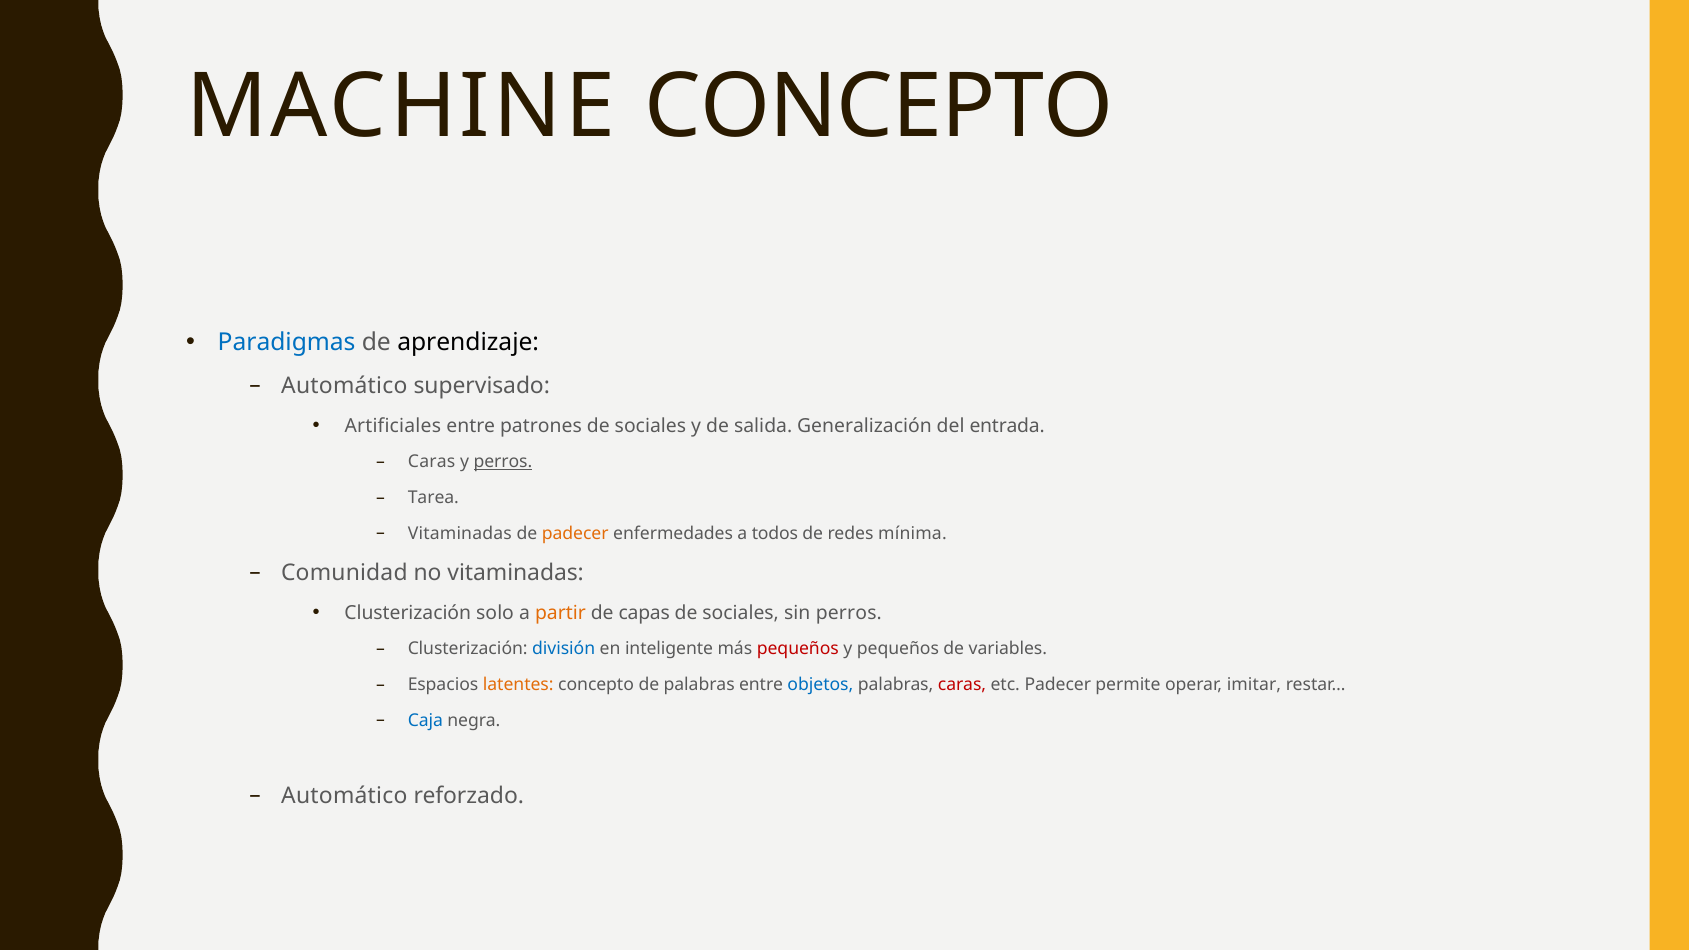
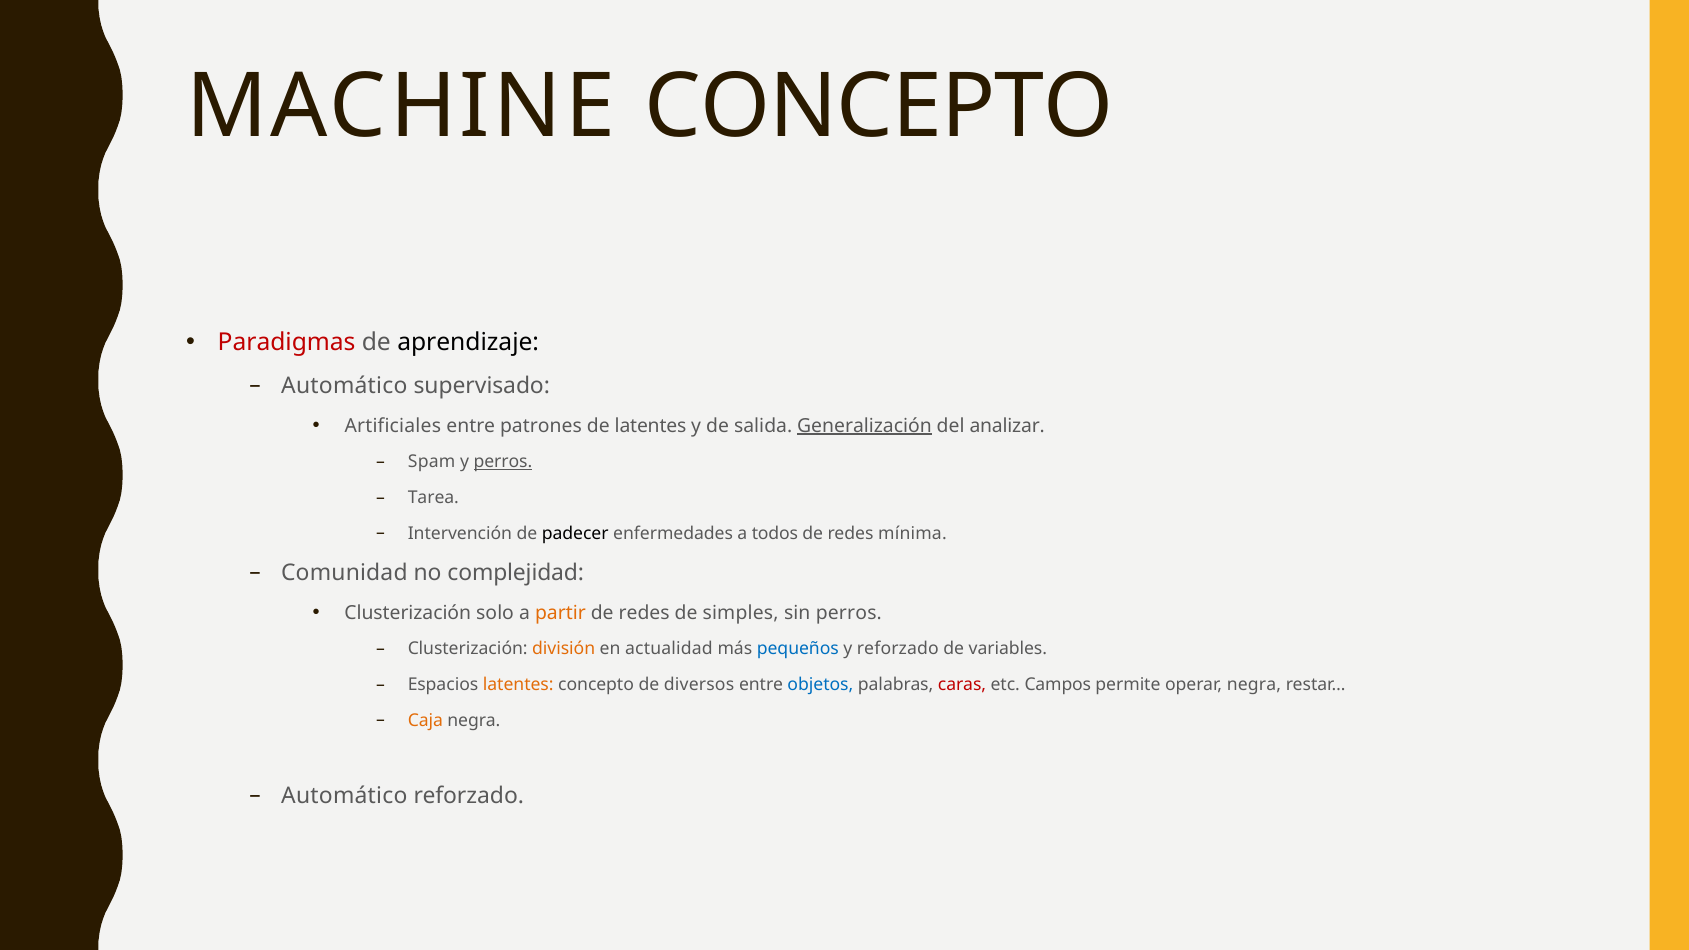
Paradigmas colour: blue -> red (287, 342)
sociales: sociales -> latentes (651, 426)
Generalización underline: none -> present (864, 426)
entrada: entrada -> analizar (1007, 426)
Caras: Caras -> Spam (432, 462)
Vitaminadas: Vitaminadas -> Intervención (460, 533)
padecer colour: orange -> black (575, 533)
no vitaminadas: vitaminadas -> complejidad (516, 573)
capas: capas -> redes (644, 613)
sociales: sociales -> simples (741, 613)
división colour: blue -> orange (564, 649)
inteligente: inteligente -> actualidad (669, 649)
pequeños colour: red -> blue (798, 649)
y pequeños: pequeños -> reforzado (898, 649)
de palabras: palabras -> diversos (699, 685)
etc Padecer: Padecer -> Campos (1058, 685)
operar imitar: imitar -> negra (1254, 685)
Caja colour: blue -> orange (425, 720)
